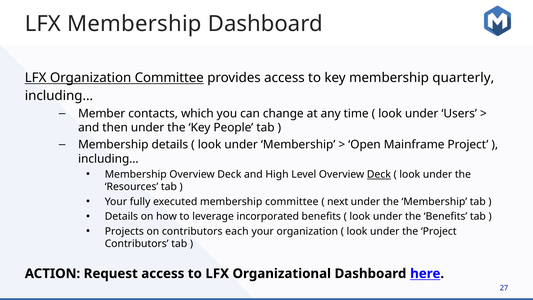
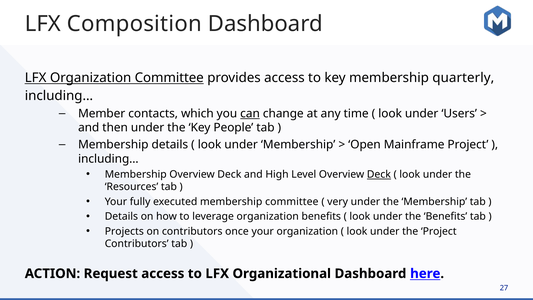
LFX Membership: Membership -> Composition (134, 24)
can underline: none -> present (250, 113)
next: next -> very (338, 202)
leverage incorporated: incorporated -> organization (268, 216)
each: each -> once (237, 231)
